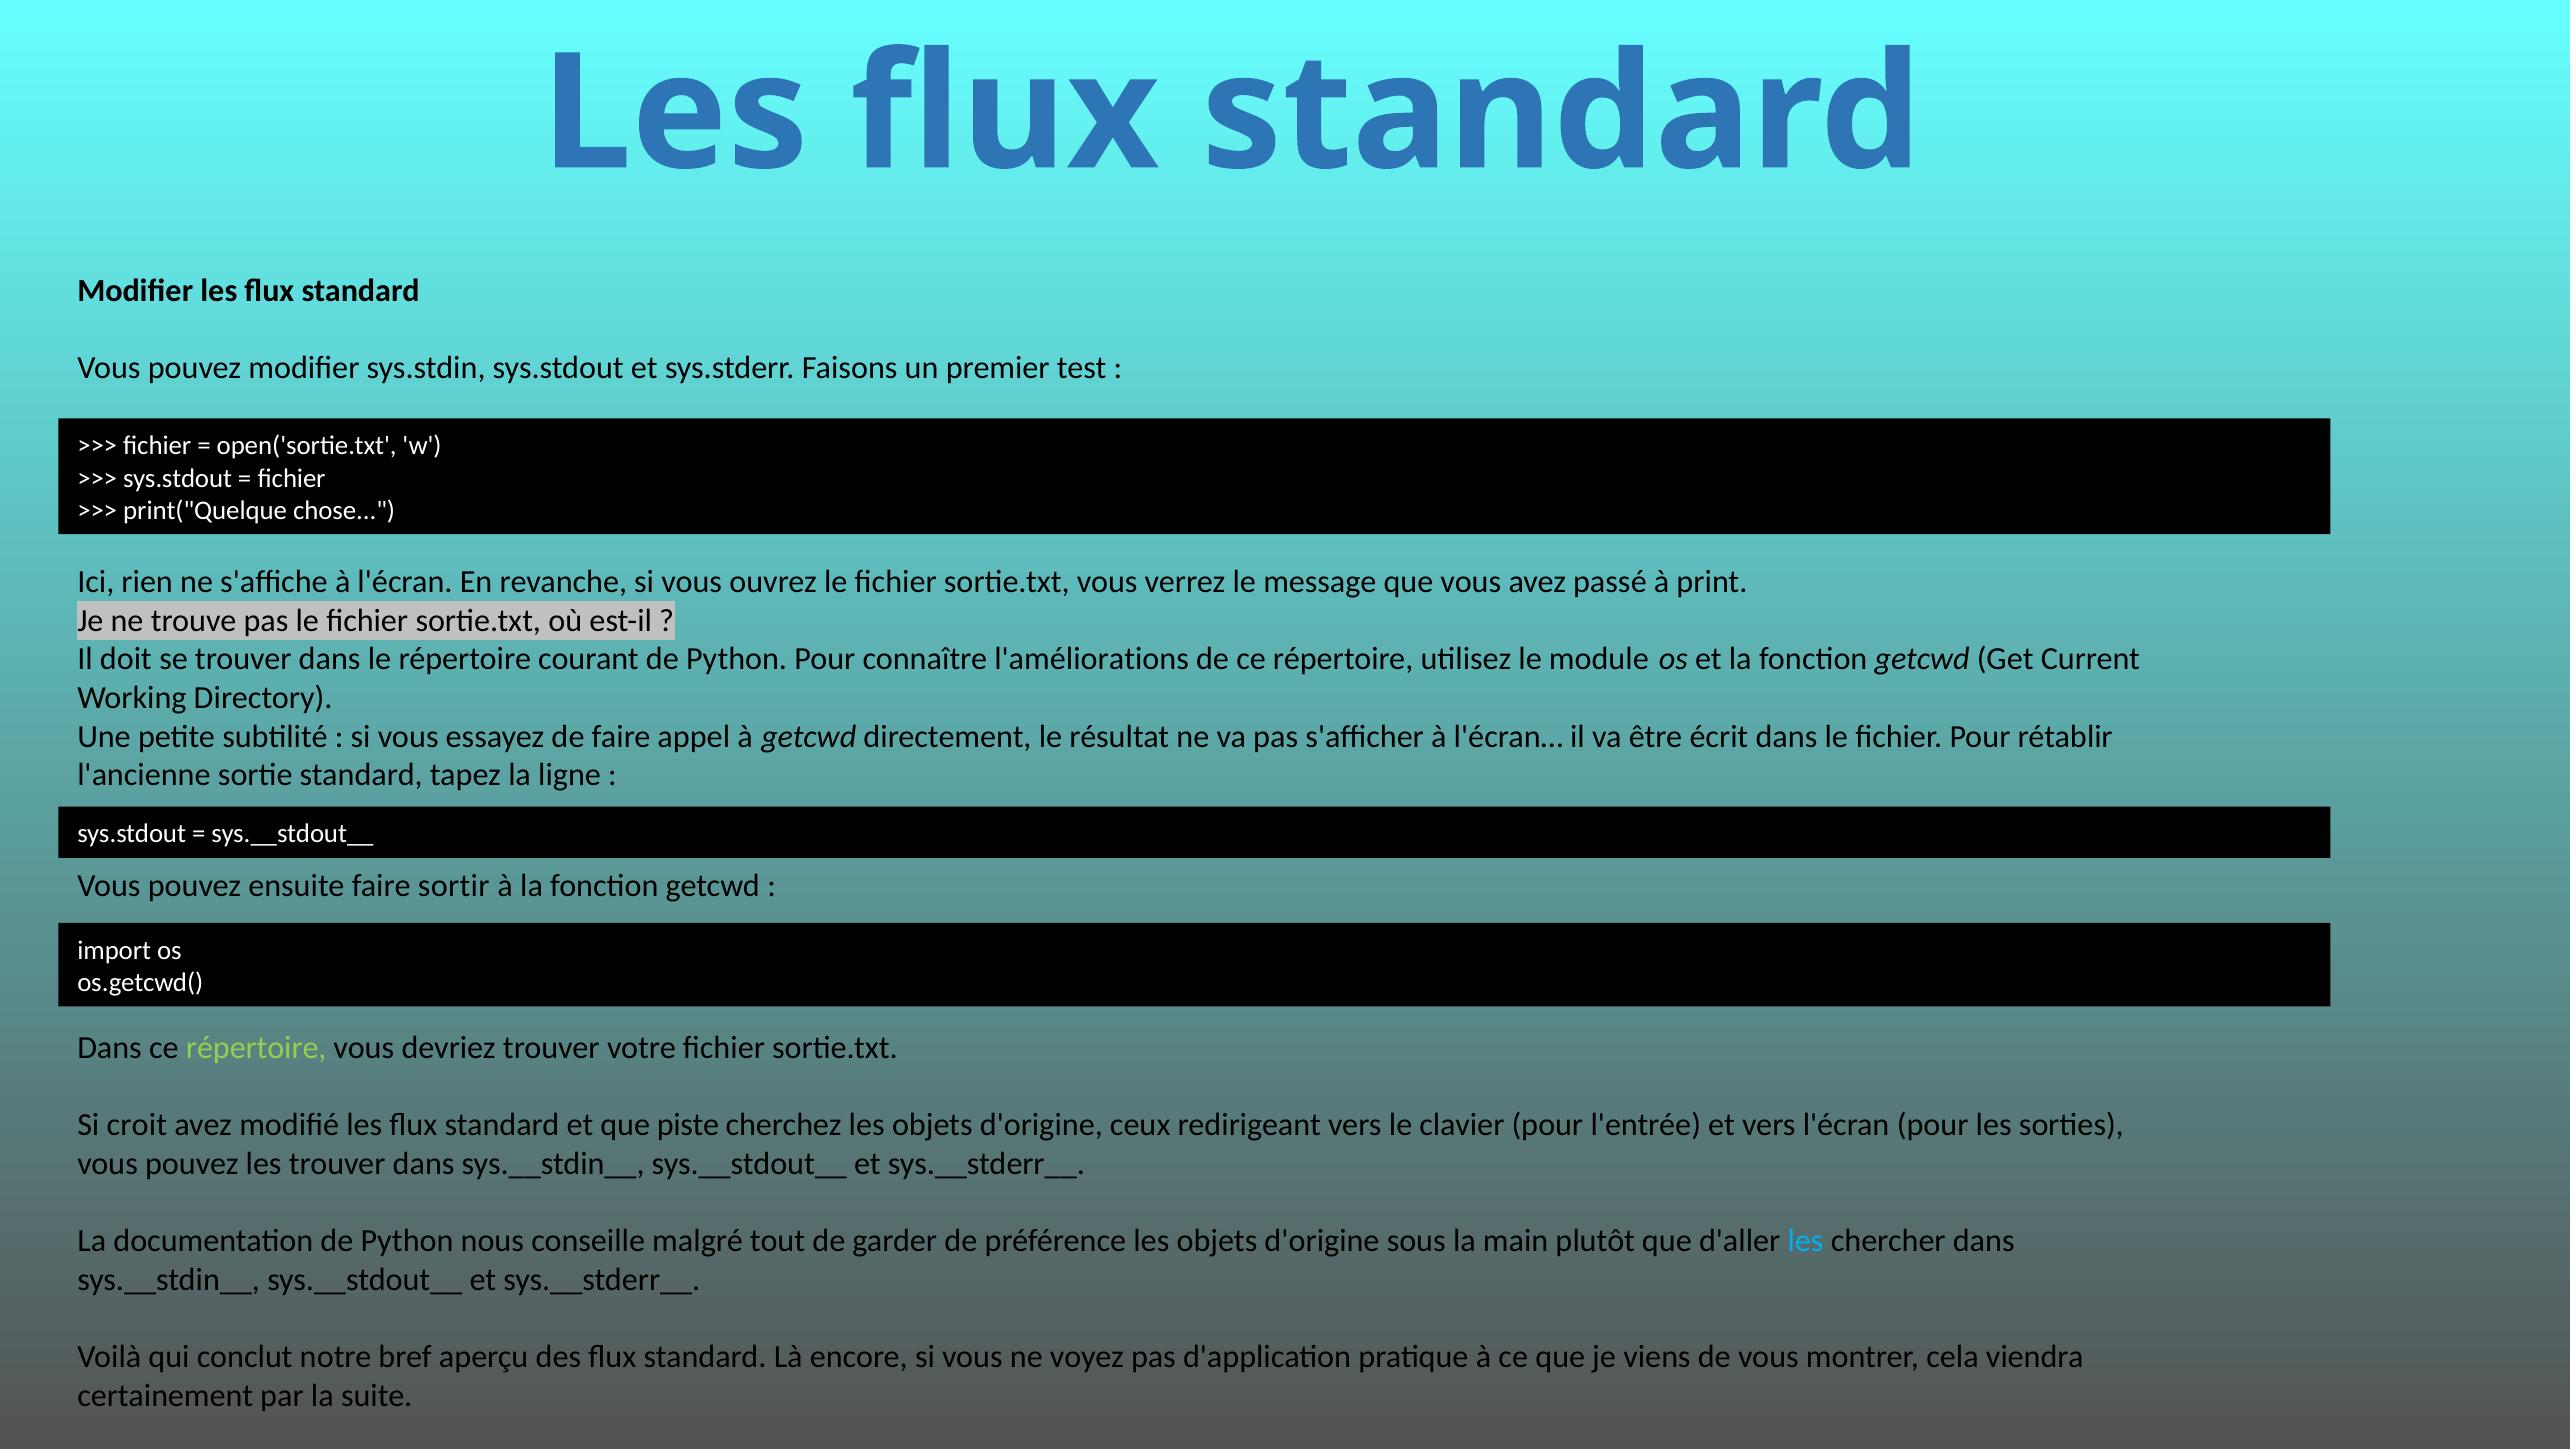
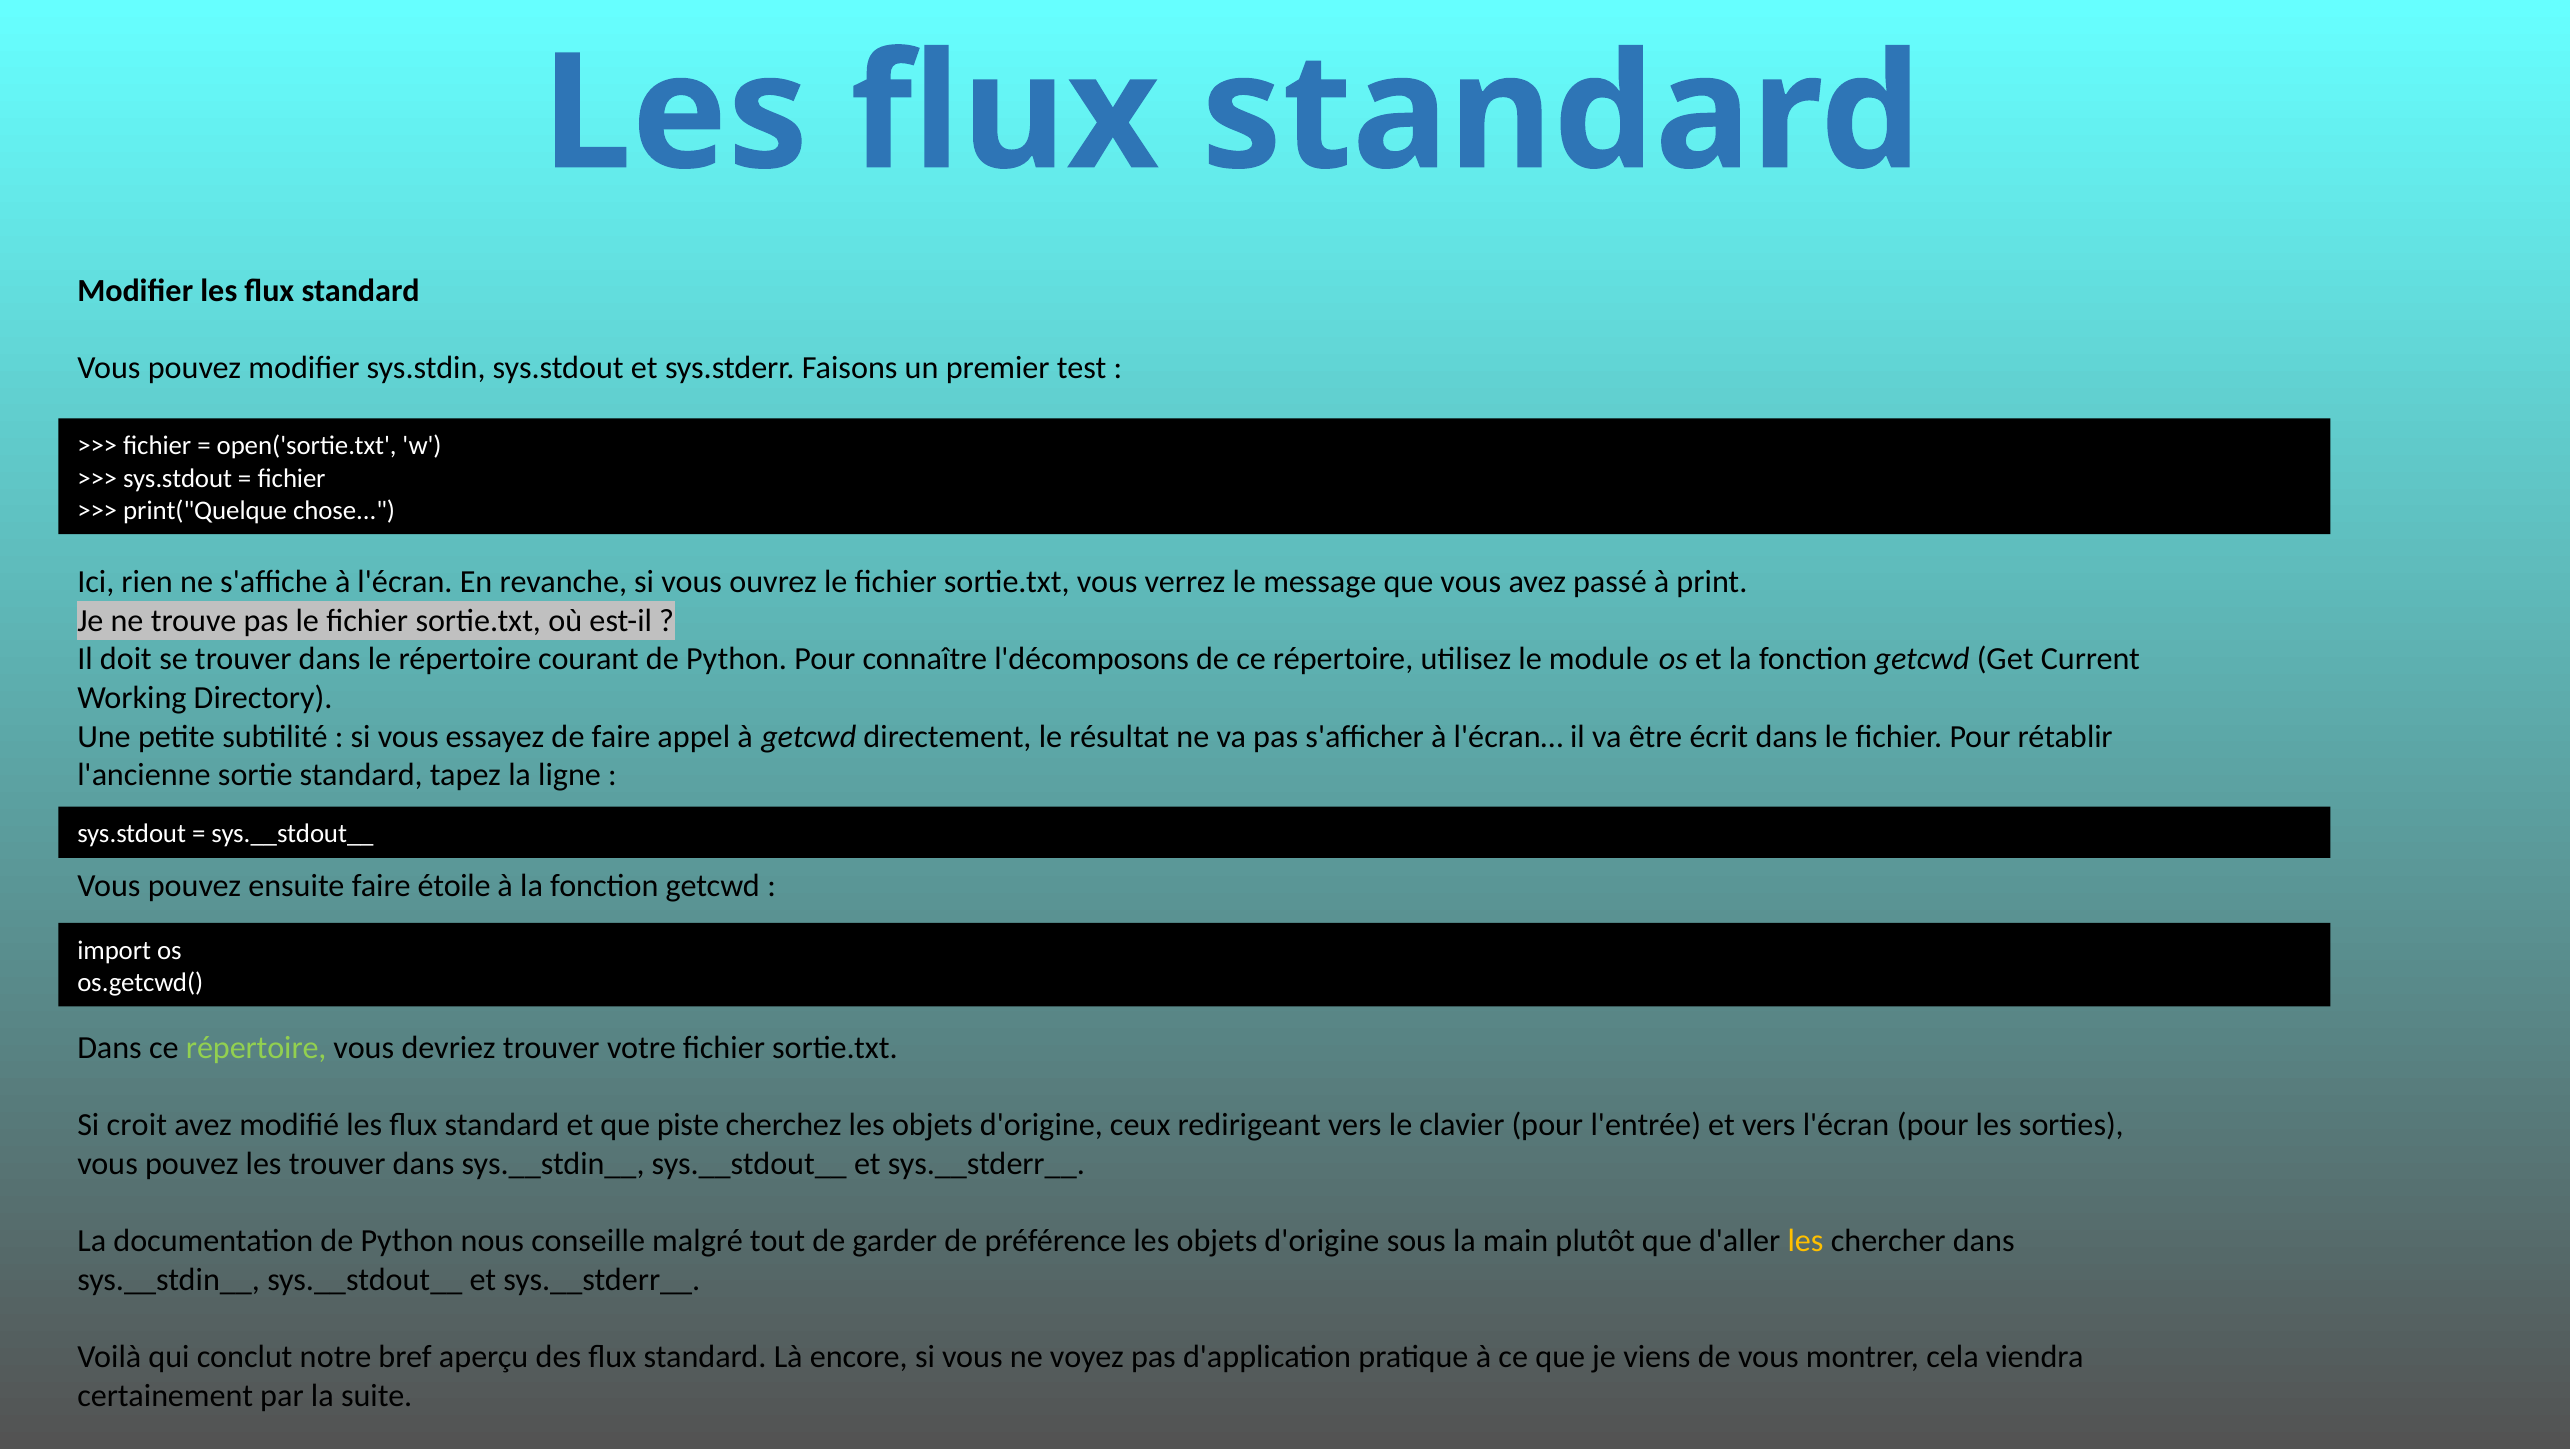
l'améliorations: l'améliorations -> l'décomposons (1092, 659)
sortir: sortir -> étoile (454, 886)
les colour: light blue -> yellow (1806, 1241)
